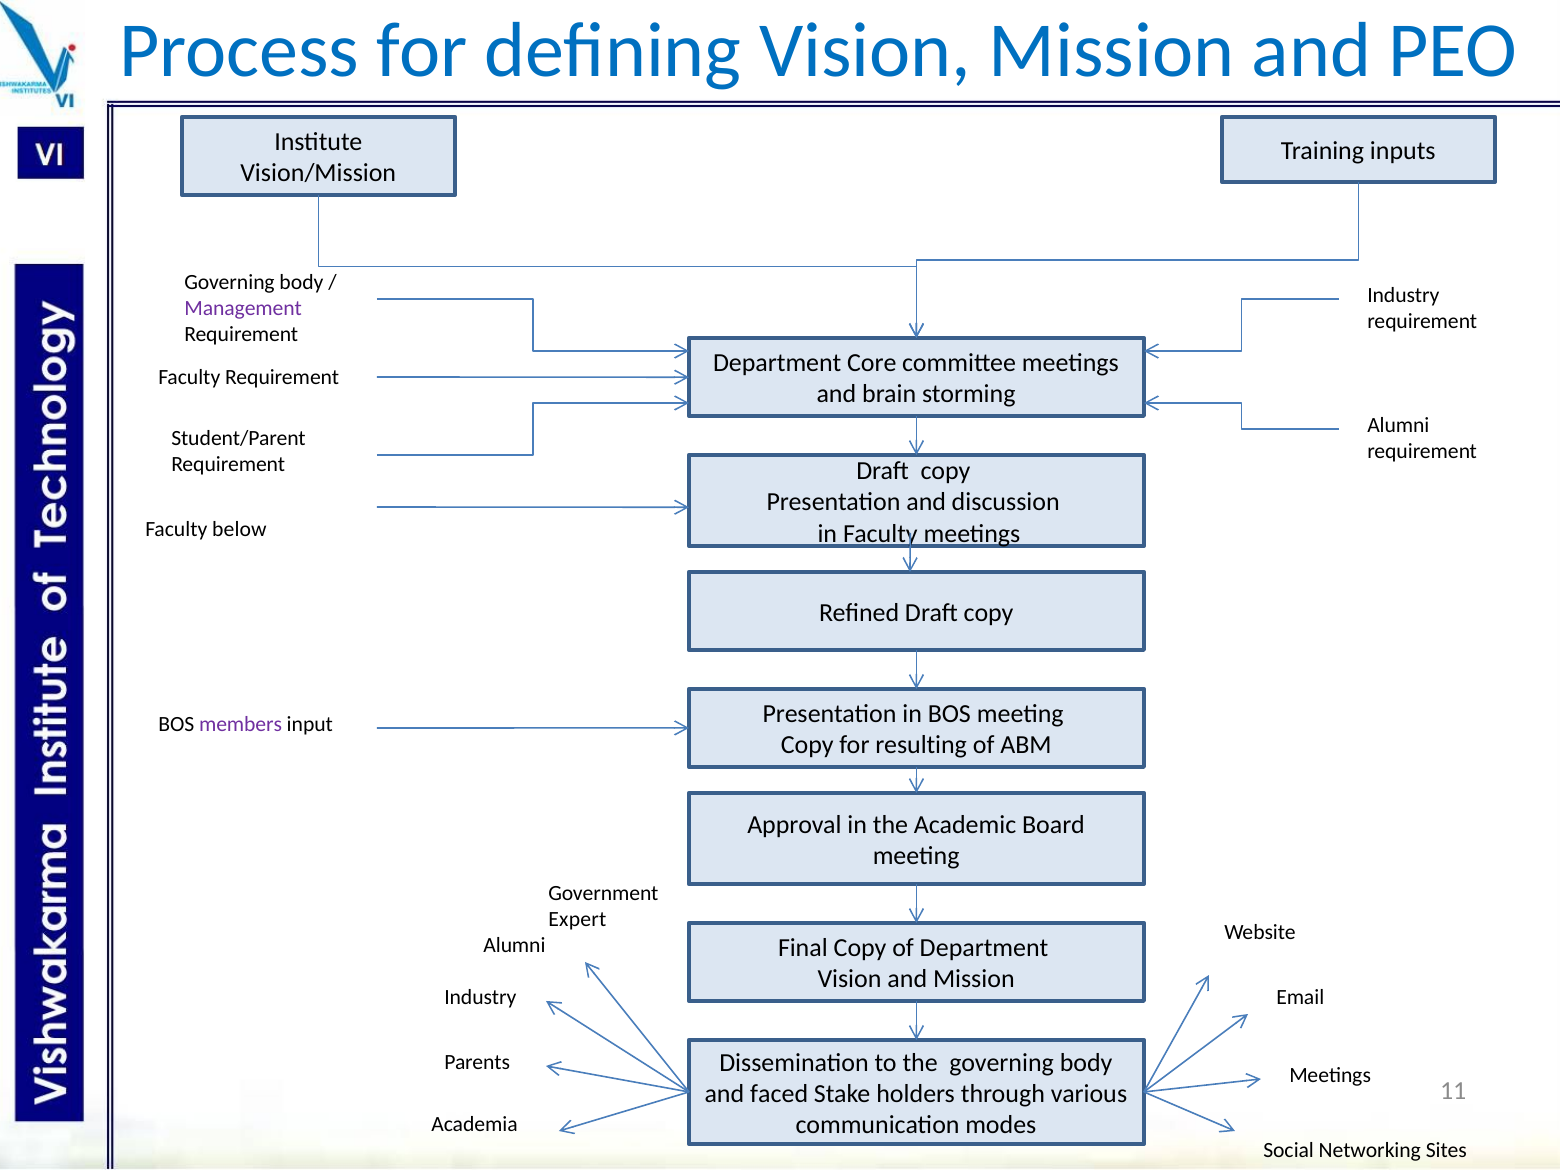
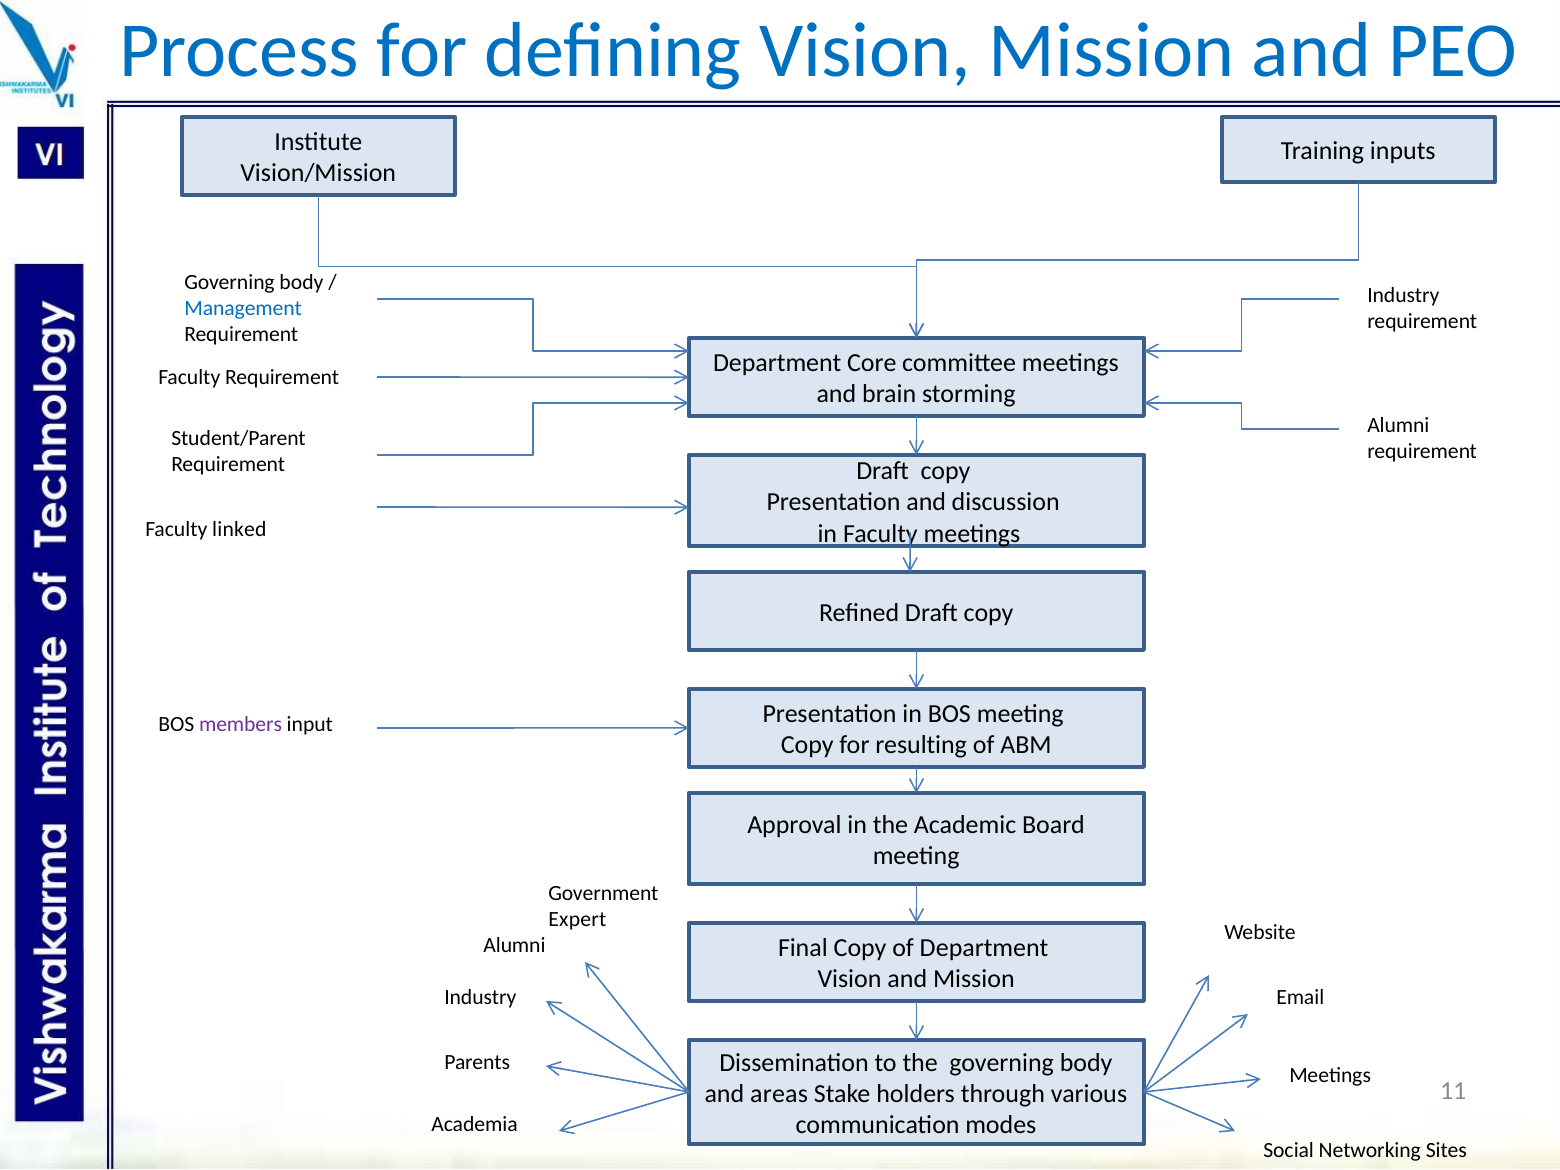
Management colour: purple -> blue (243, 308)
below: below -> linked (239, 529)
faced: faced -> areas (779, 1094)
